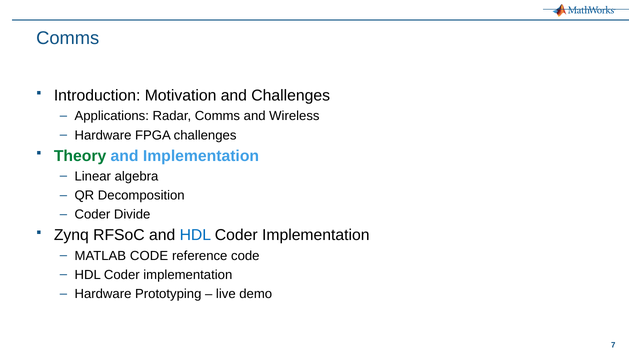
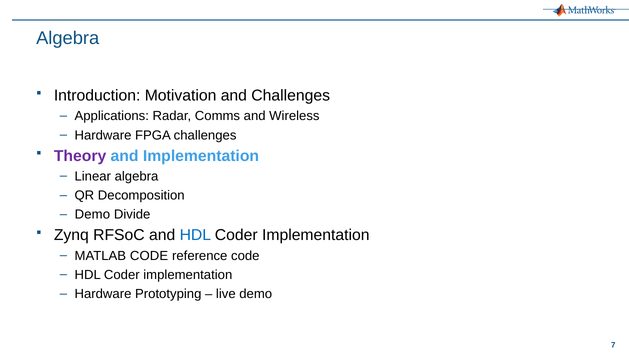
Comms: Comms -> Algebra (68, 38)
Theory colour: green -> purple (80, 156)
Coder: Coder -> Demo (92, 214)
